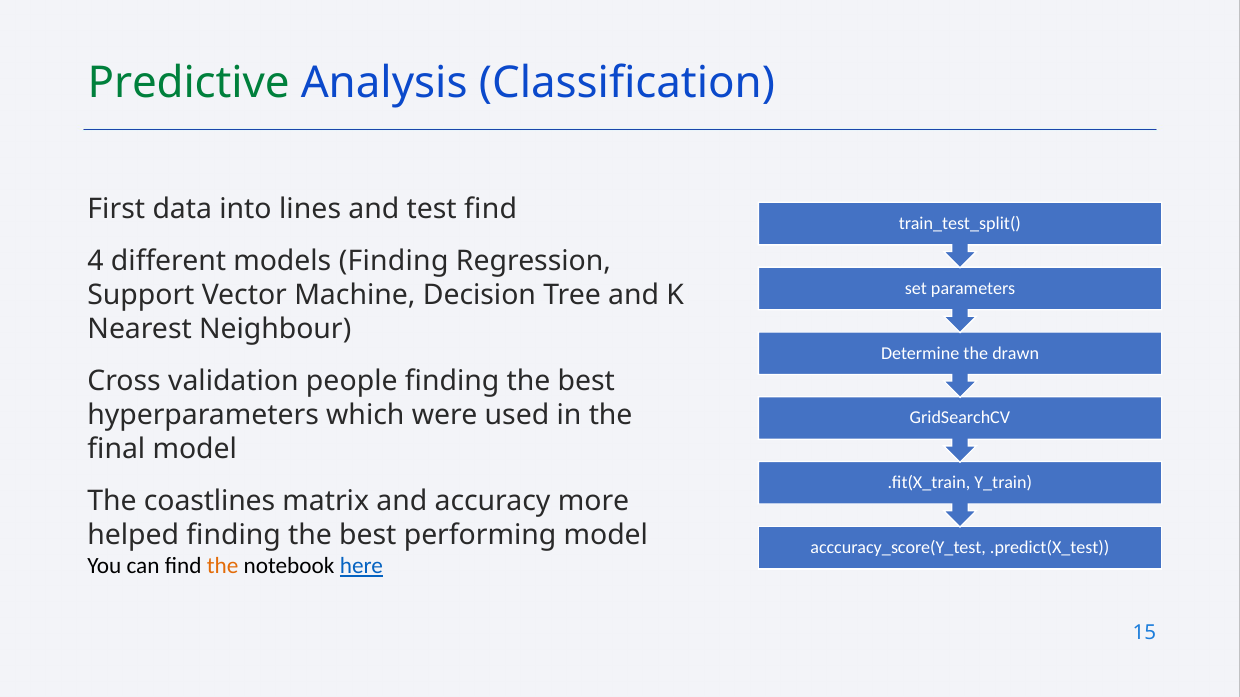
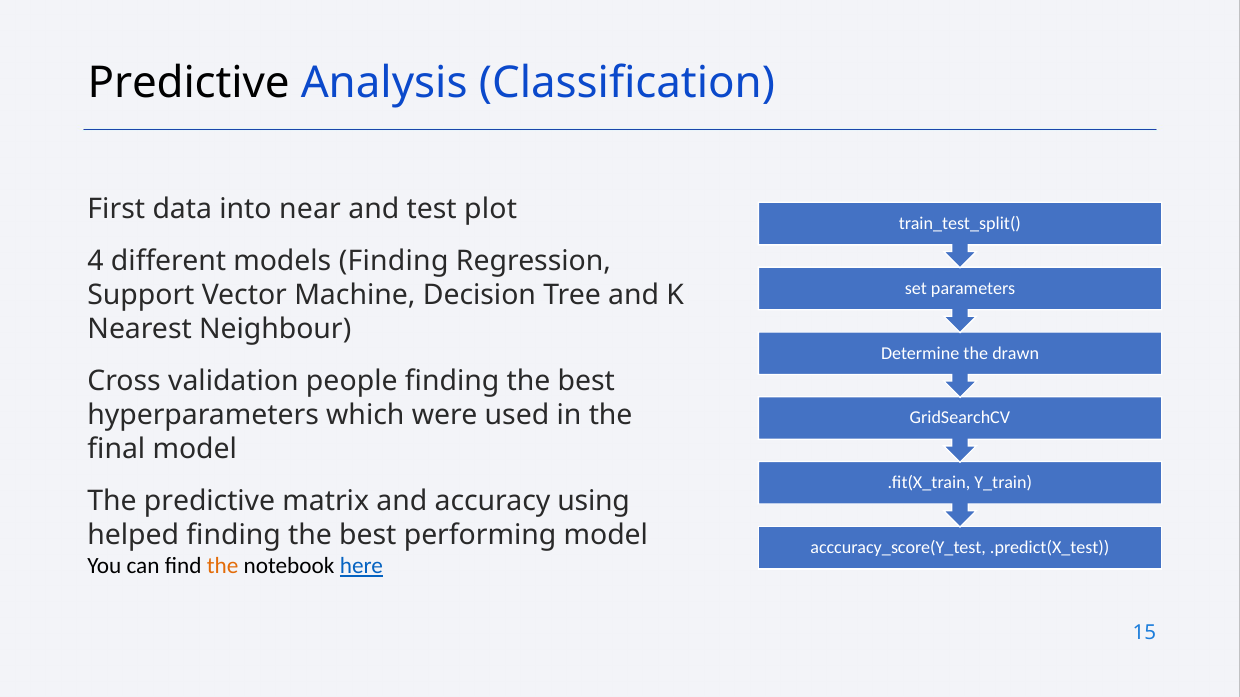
Predictive colour: green -> black (189, 83)
lines: lines -> near (310, 209)
test find: find -> plot (491, 209)
The coastlines: coastlines -> predictive (210, 502)
more: more -> using (594, 502)
